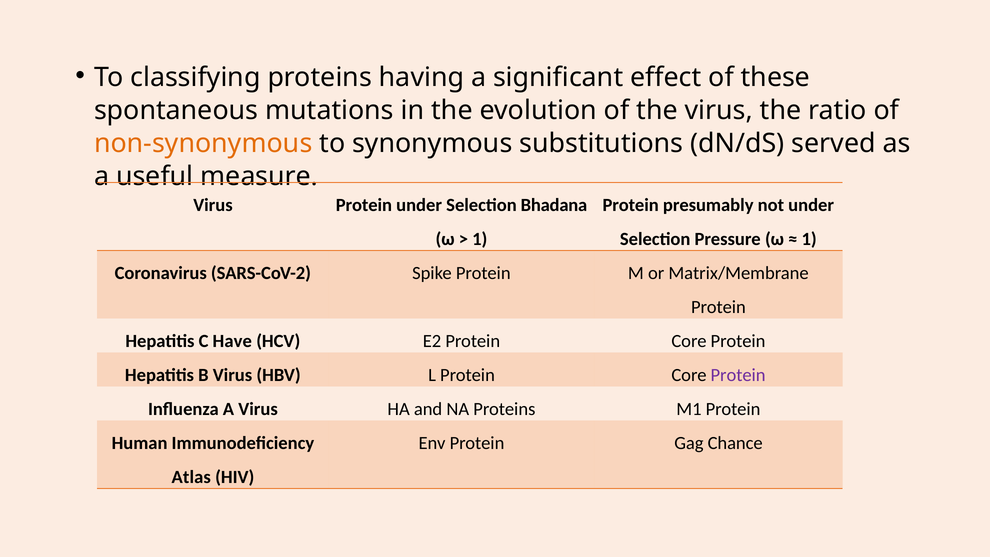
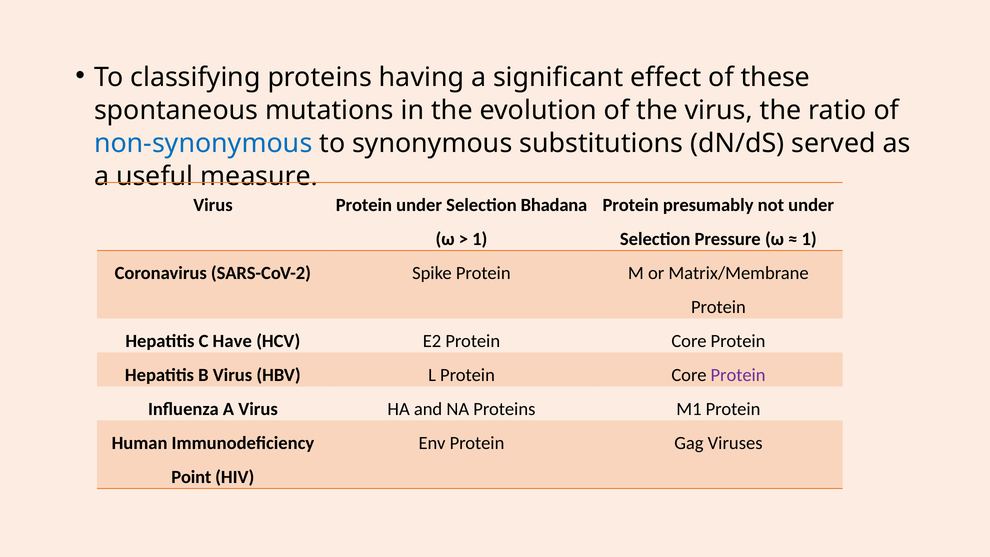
non-synonymous colour: orange -> blue (203, 143)
Chance: Chance -> Viruses (735, 443)
Atlas: Atlas -> Point (191, 477)
